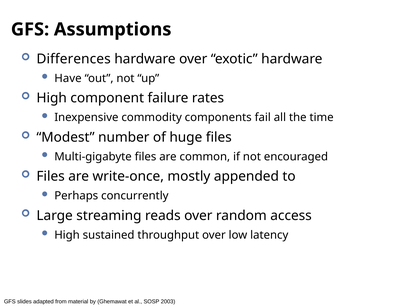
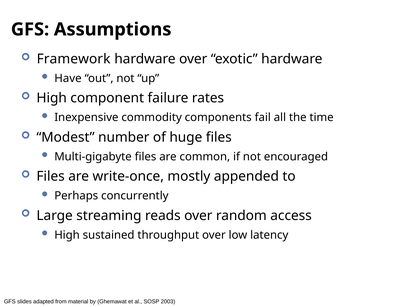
Differences: Differences -> Framework (74, 59)
